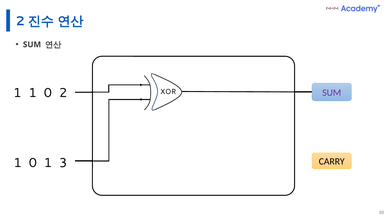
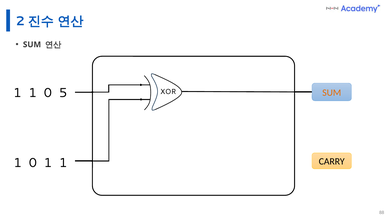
2: 2 -> 5 (63, 93)
SUM colour: purple -> orange (332, 92)
0 1 3: 3 -> 1 (63, 163)
